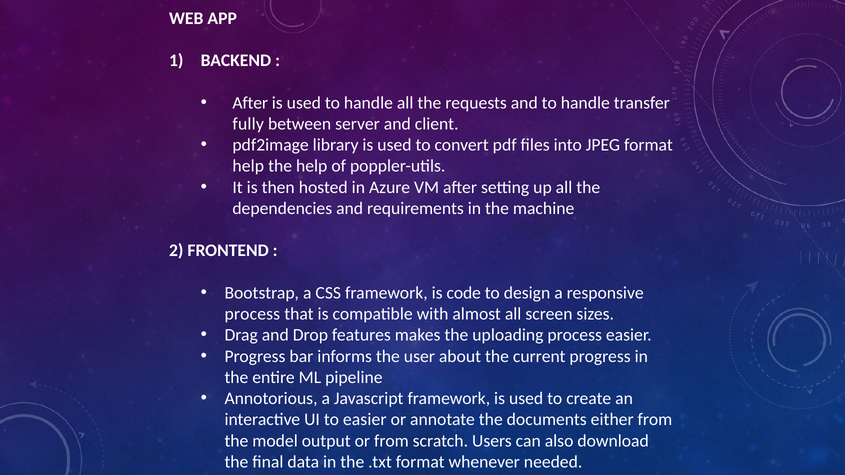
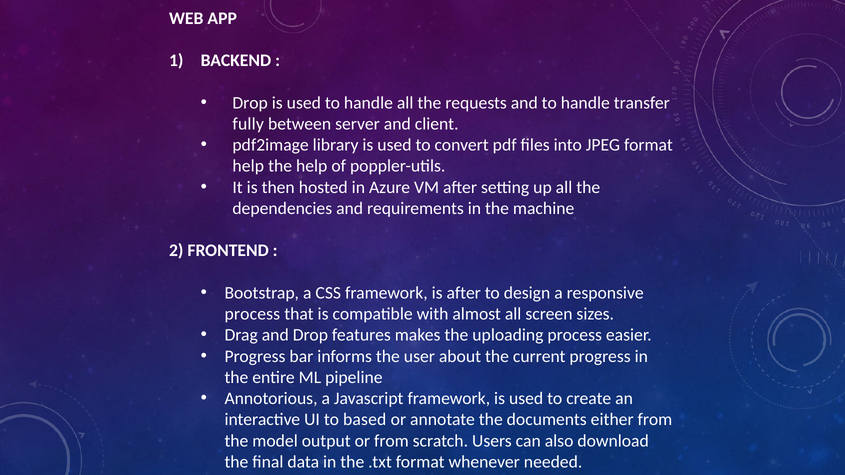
After: After -> Drop (250, 103)
is code: code -> after (464, 293)
to easier: easier -> based (365, 420)
